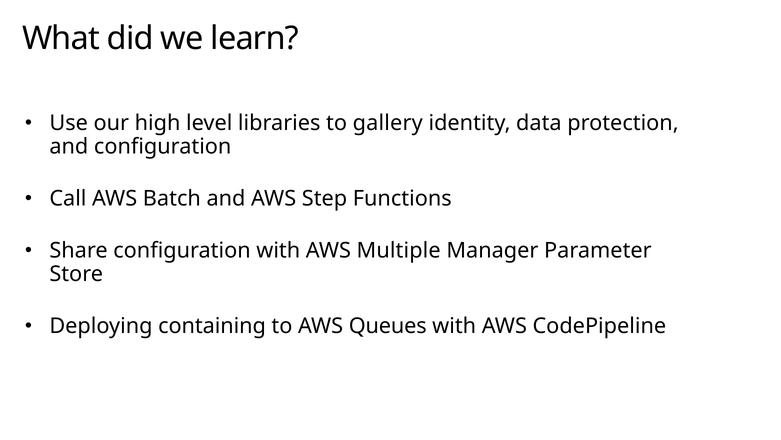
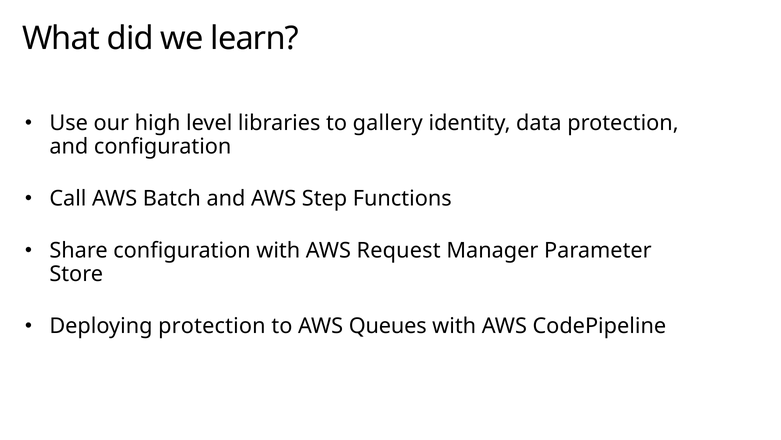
Multiple: Multiple -> Request (399, 250)
Deploying containing: containing -> protection (212, 325)
